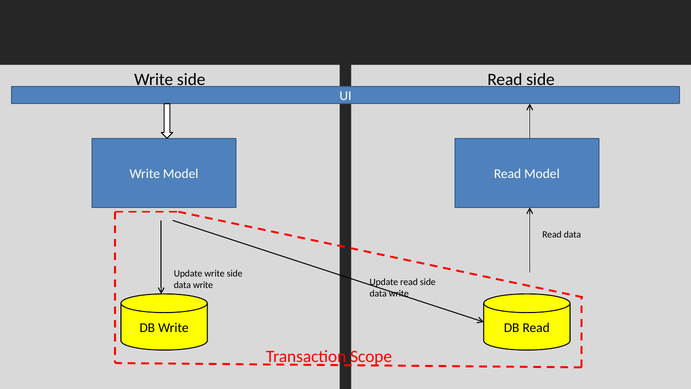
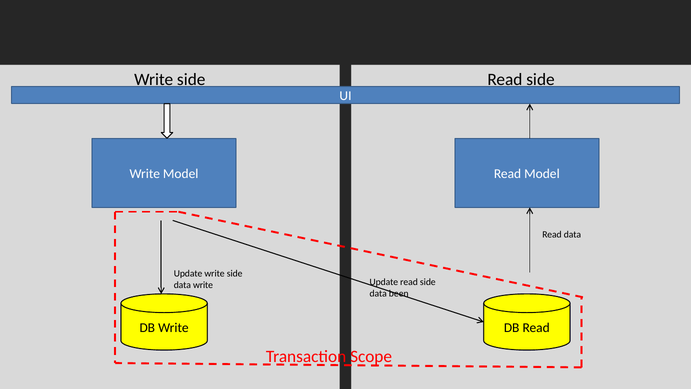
write: write -> been (399, 293)
